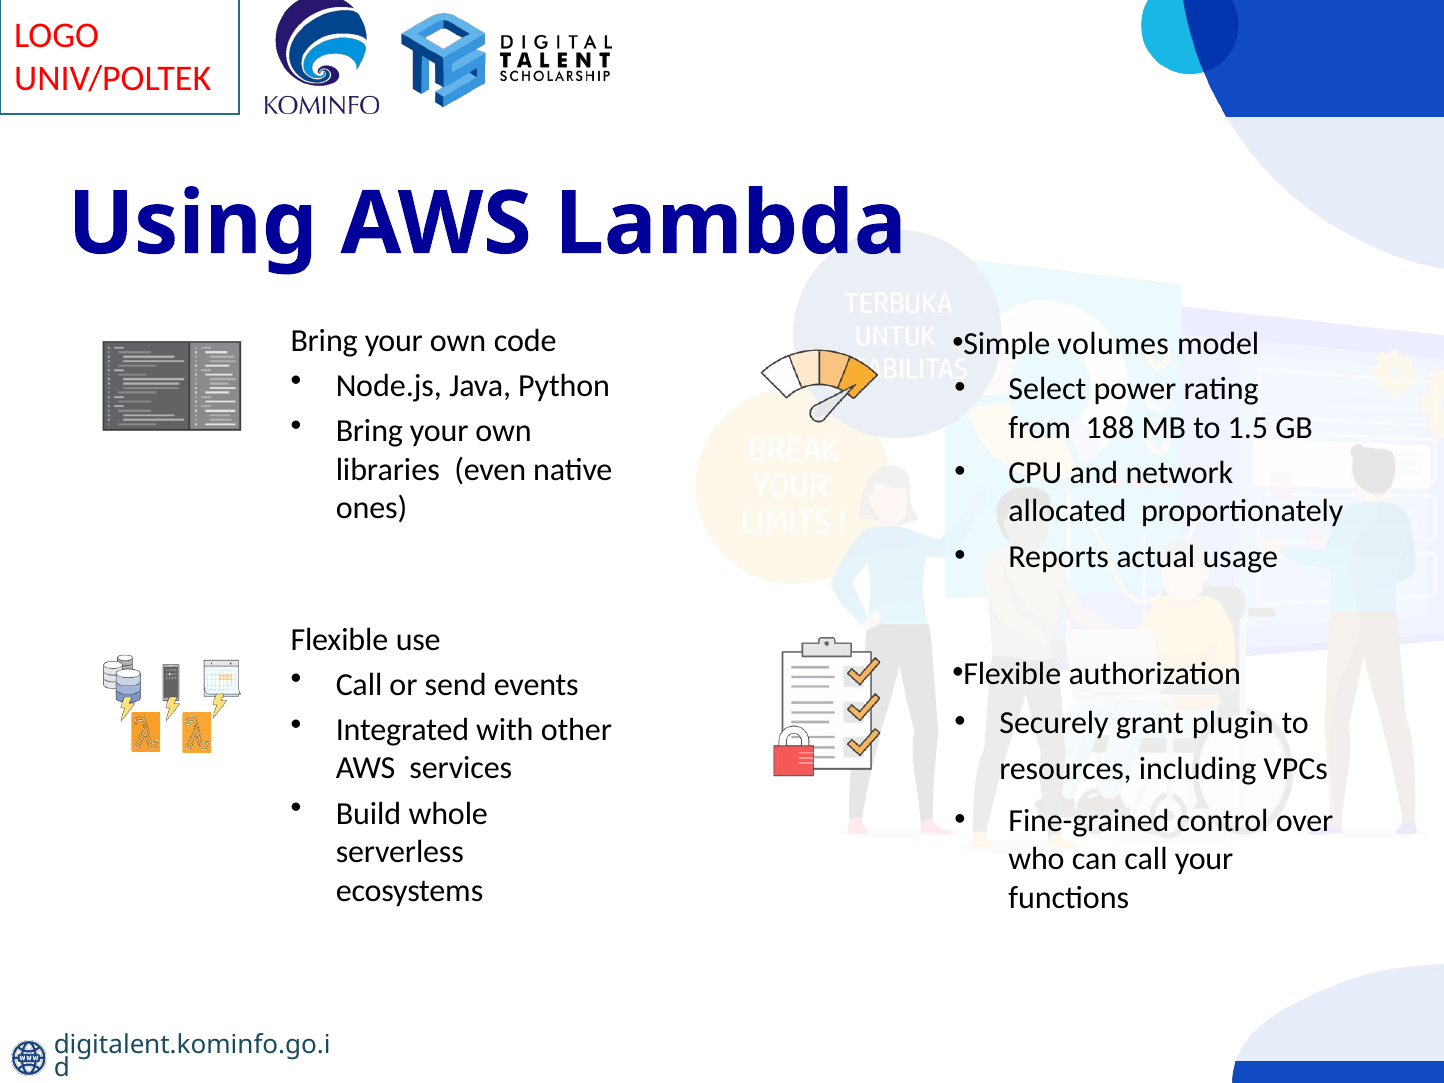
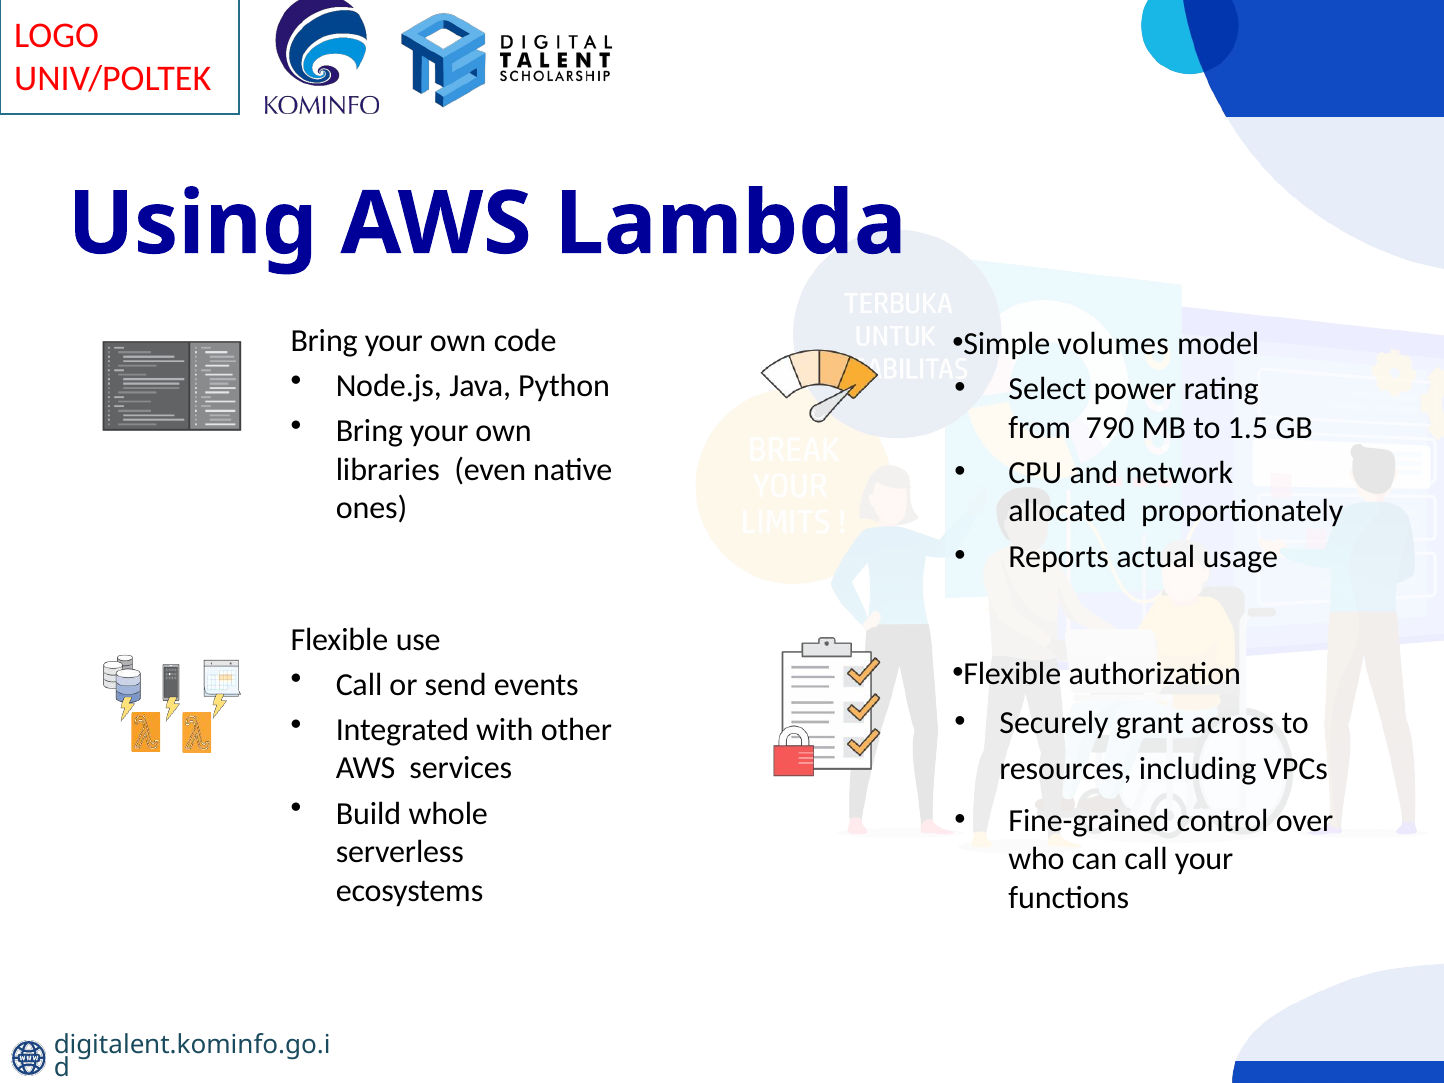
188: 188 -> 790 (1110, 427)
plugin: plugin -> across (1233, 723)
